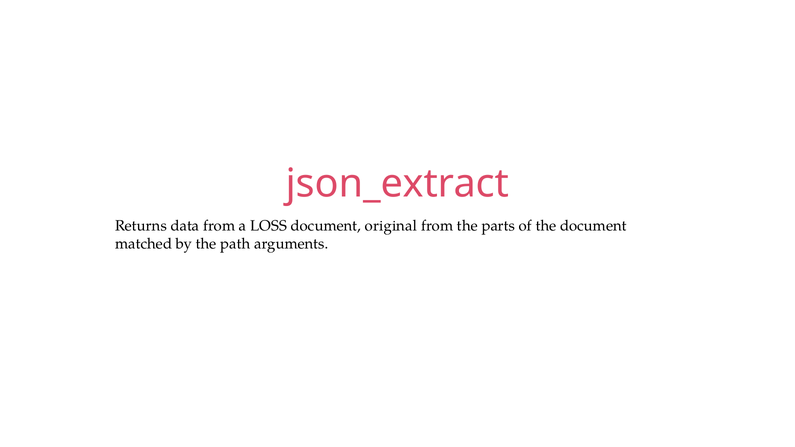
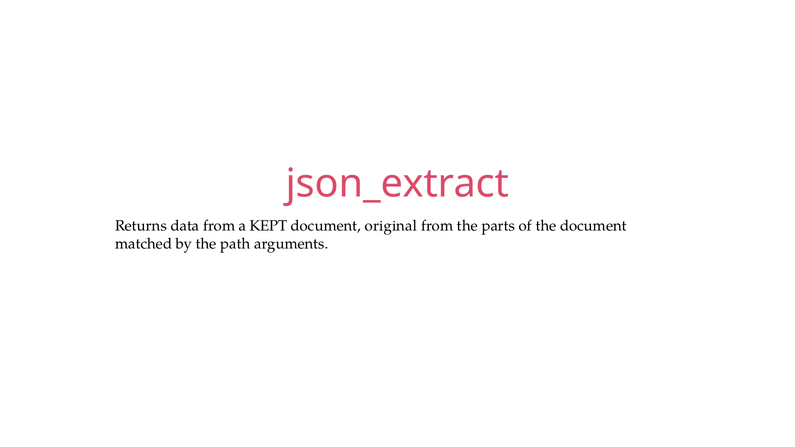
LOSS: LOSS -> KEPT (269, 226)
